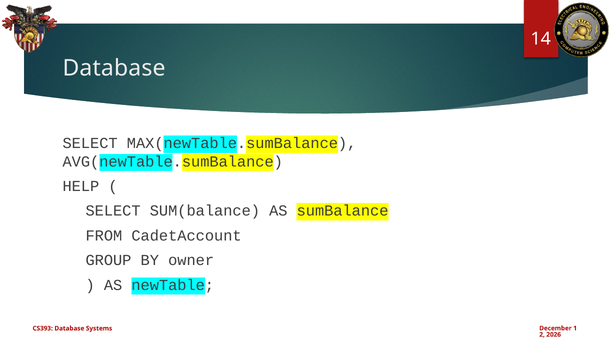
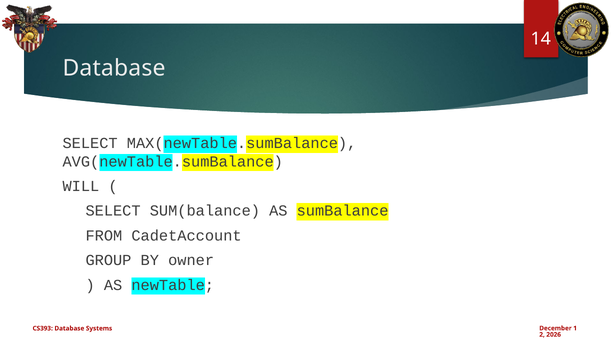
HELP: HELP -> WILL (81, 186)
